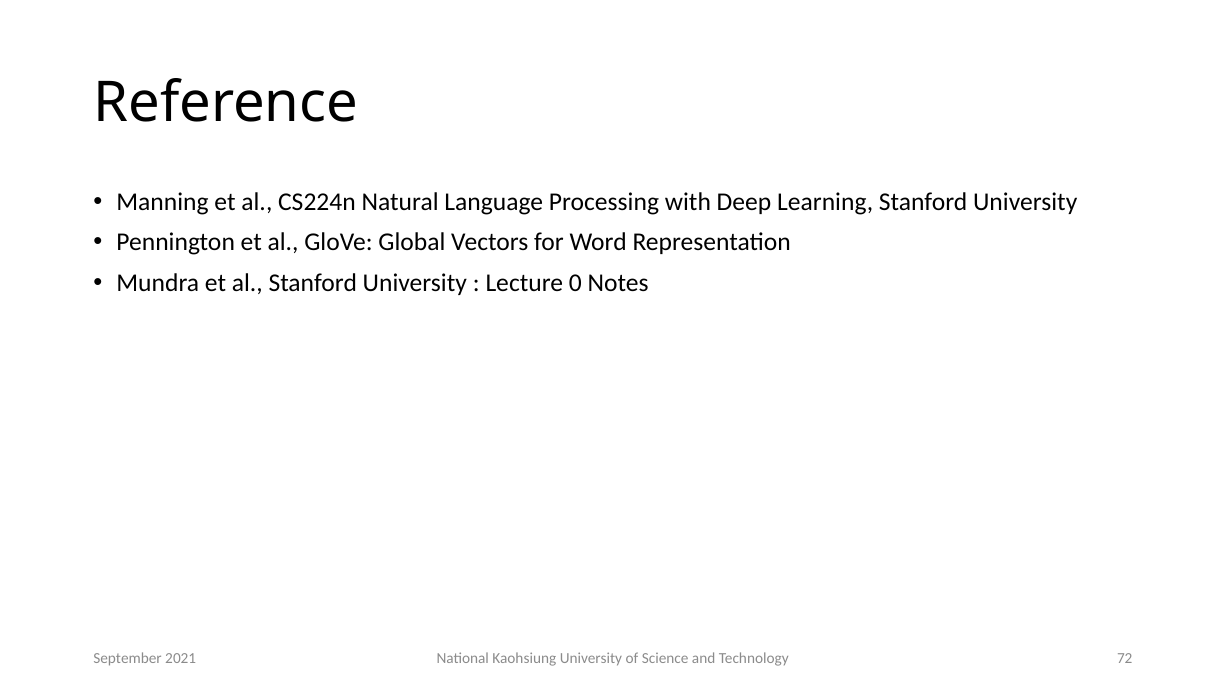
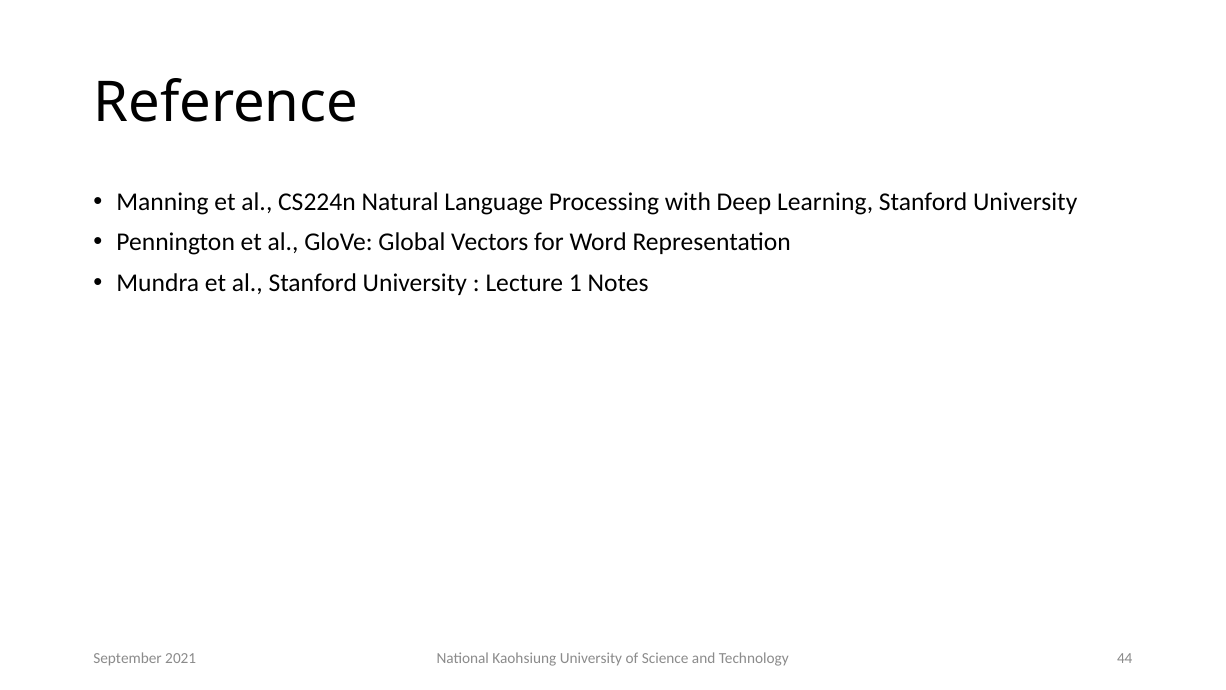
0: 0 -> 1 (575, 283)
72: 72 -> 44 (1125, 658)
